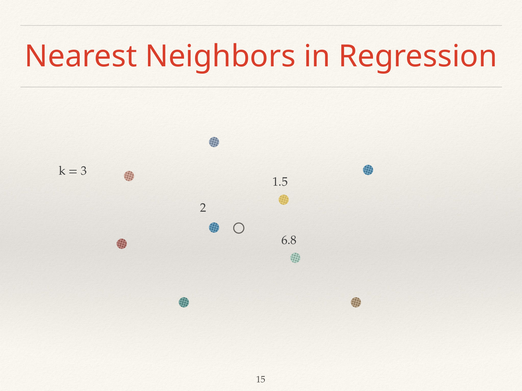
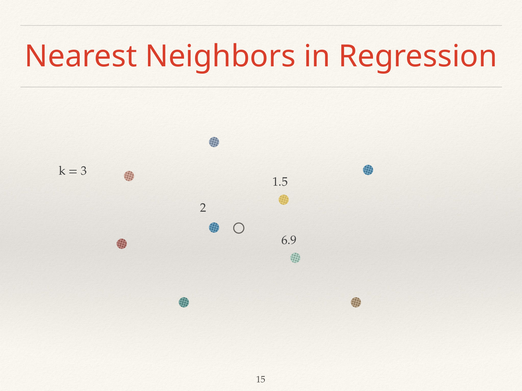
6.8: 6.8 -> 6.9 (289, 241)
